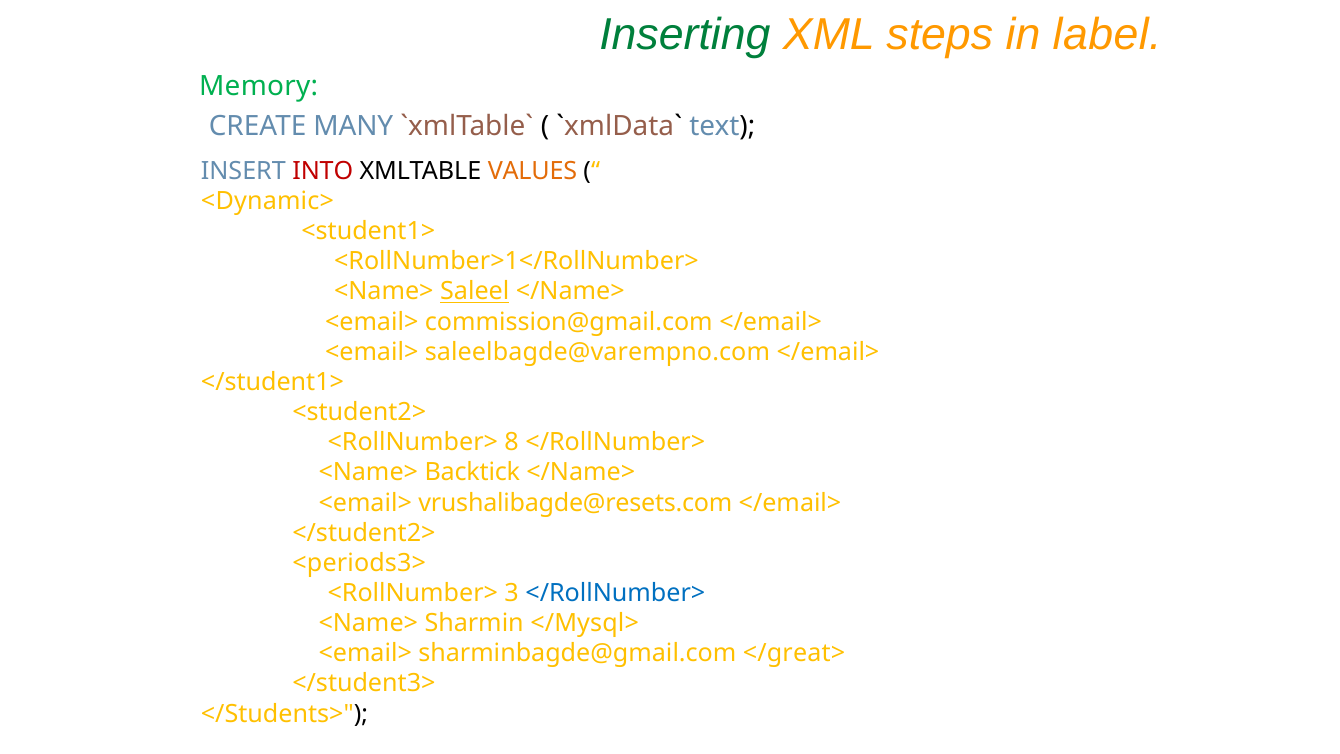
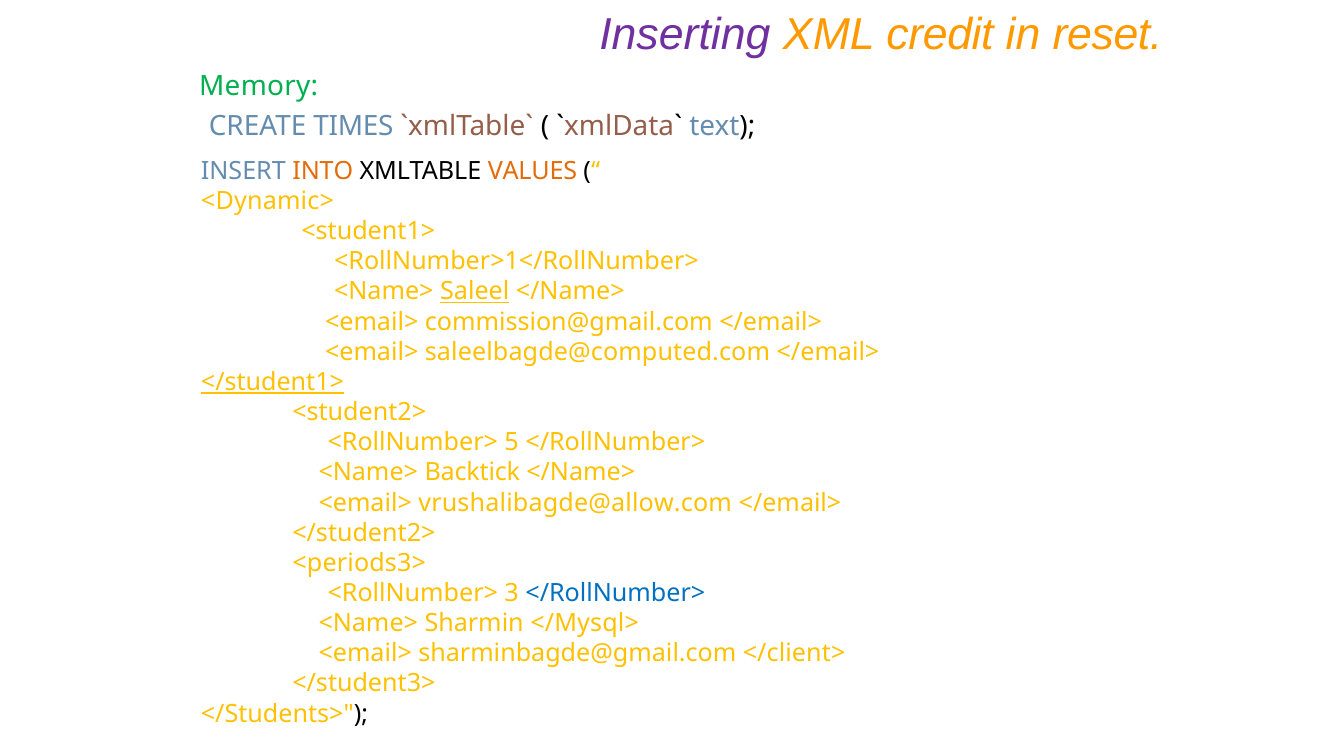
Inserting colour: green -> purple (685, 35)
steps: steps -> credit (940, 35)
label: label -> reset (1108, 35)
MANY: MANY -> TIMES (353, 126)
INTO colour: red -> orange (323, 171)
saleelbagde@varempno.com: saleelbagde@varempno.com -> saleelbagde@computed.com (597, 352)
</student1> underline: none -> present (272, 382)
8: 8 -> 5 (512, 442)
vrushalibagde@resets.com: vrushalibagde@resets.com -> vrushalibagde@allow.com (575, 503)
</great>: </great> -> </client> (794, 653)
